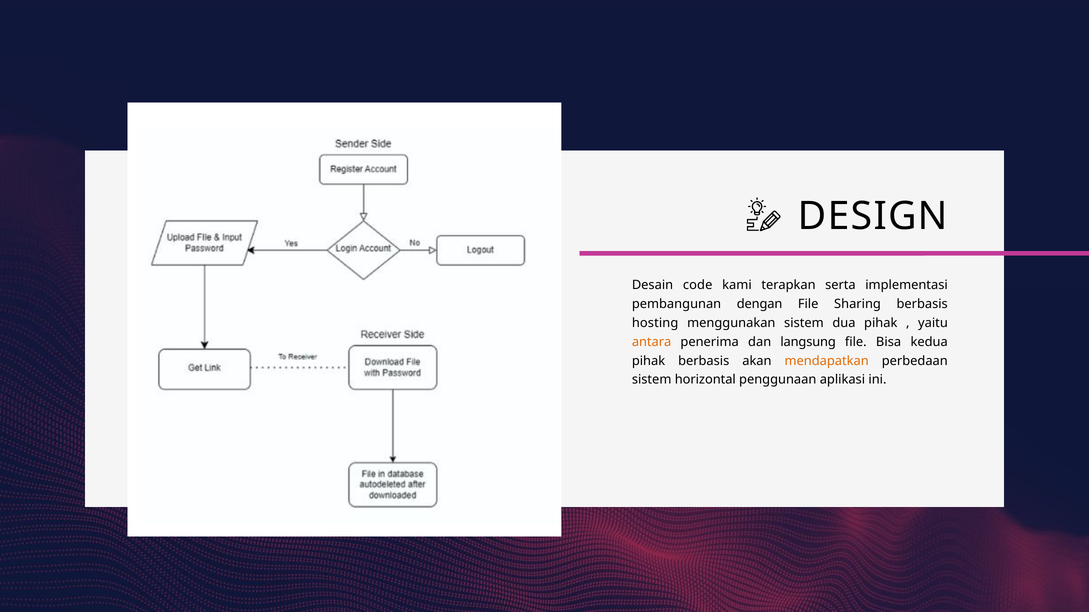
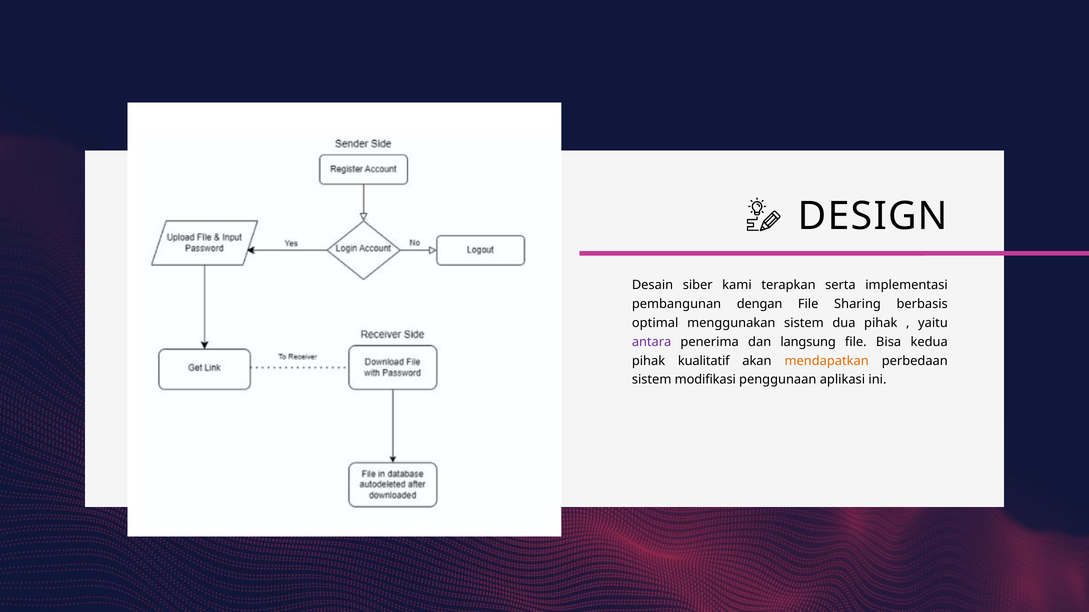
code: code -> siber (698, 286)
hosting: hosting -> optimal (655, 323)
antara colour: orange -> purple (652, 342)
pihak berbasis: berbasis -> kualitatif (704, 361)
horizontal: horizontal -> modifikasi (705, 380)
